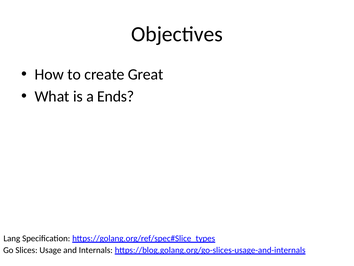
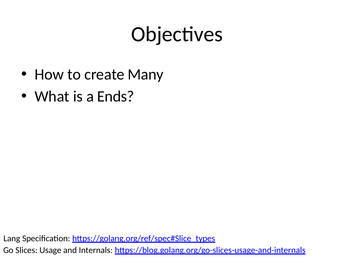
Great: Great -> Many (146, 74)
